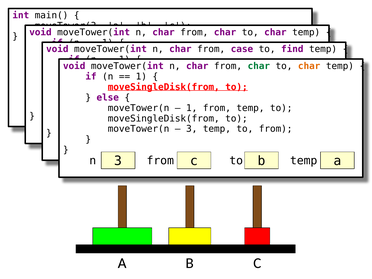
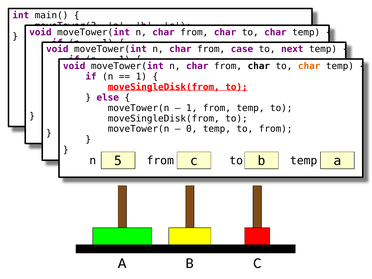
find: find -> next (292, 49)
char colour: green -> black (259, 66)
3: 3 -> 0 (192, 129)
3: 3 -> 5 (118, 161)
